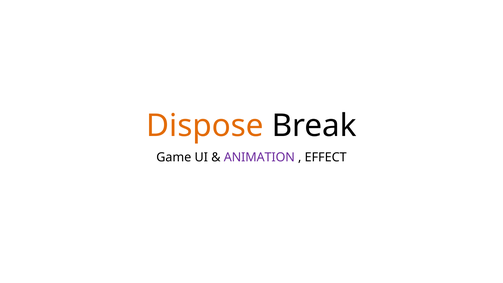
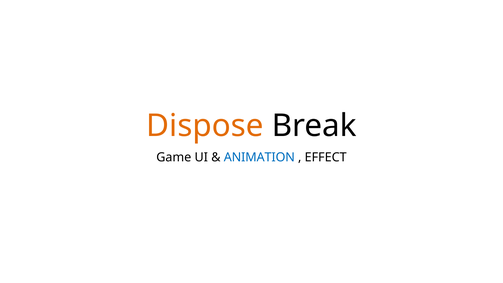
ANIMATION colour: purple -> blue (259, 157)
